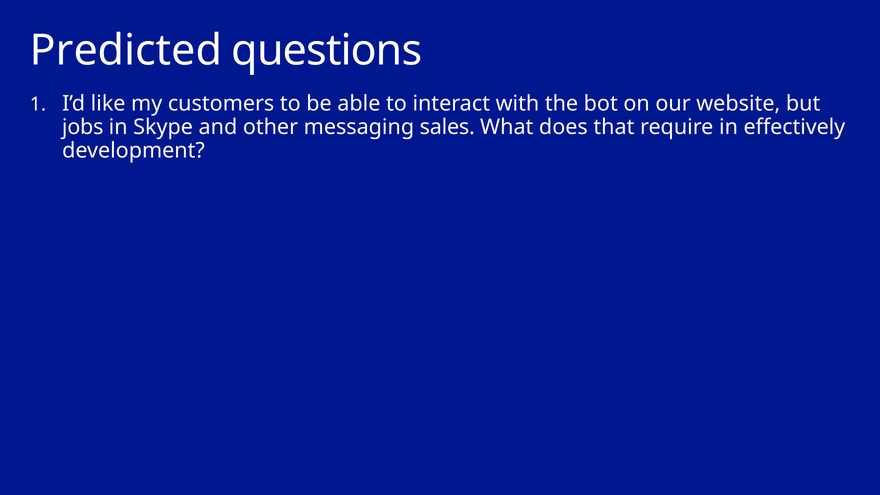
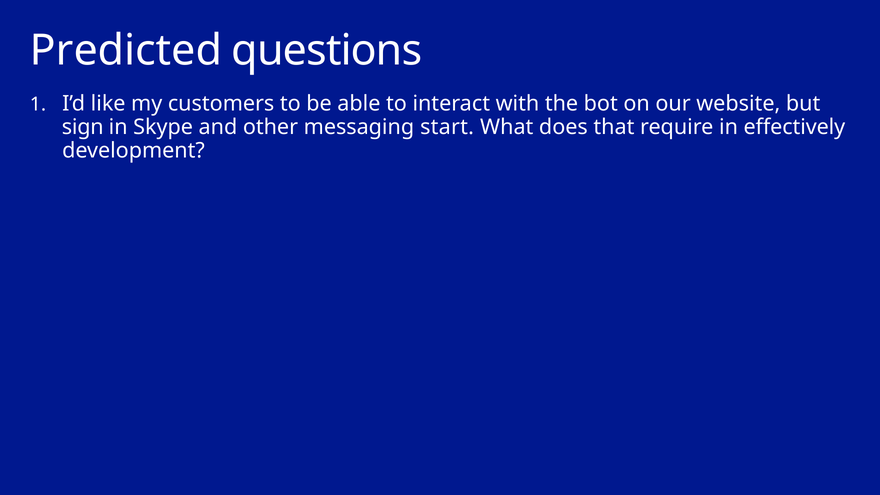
jobs: jobs -> sign (83, 127)
sales: sales -> start (447, 127)
